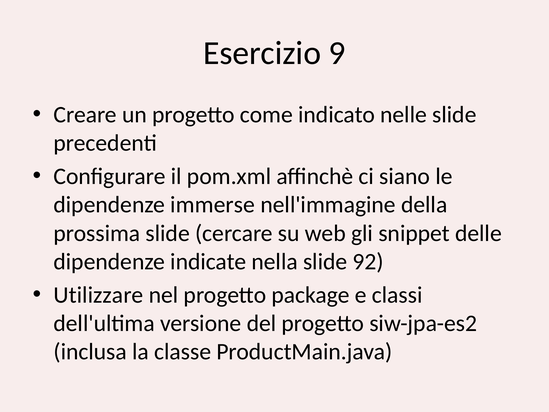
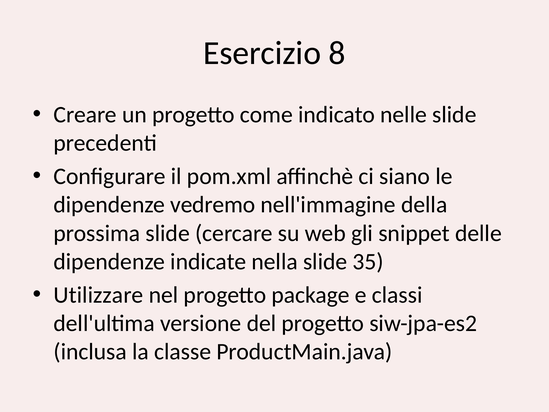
9: 9 -> 8 (337, 53)
immerse: immerse -> vedremo (213, 205)
92: 92 -> 35 (368, 261)
